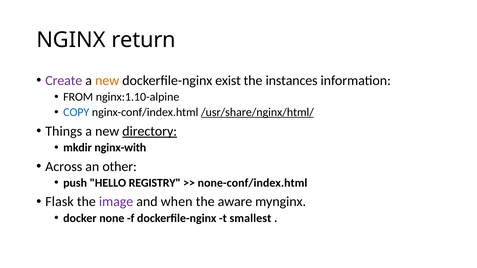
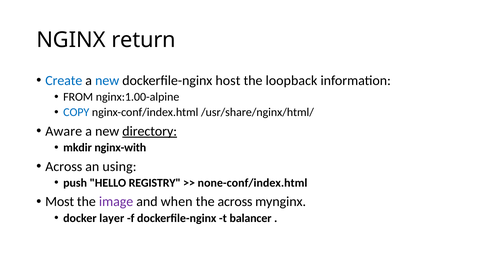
Create colour: purple -> blue (64, 81)
new colour: orange -> blue (107, 81)
exist: exist -> host (228, 81)
instances: instances -> loopback (291, 81)
nginx:1.10-alpine: nginx:1.10-alpine -> nginx:1.00-alpine (138, 97)
/usr/share/nginx/html/ underline: present -> none (257, 112)
Things: Things -> Aware (64, 131)
other: other -> using (119, 167)
Flask: Flask -> Most (60, 202)
the aware: aware -> across (235, 202)
none: none -> layer (112, 218)
smallest: smallest -> balancer (251, 218)
